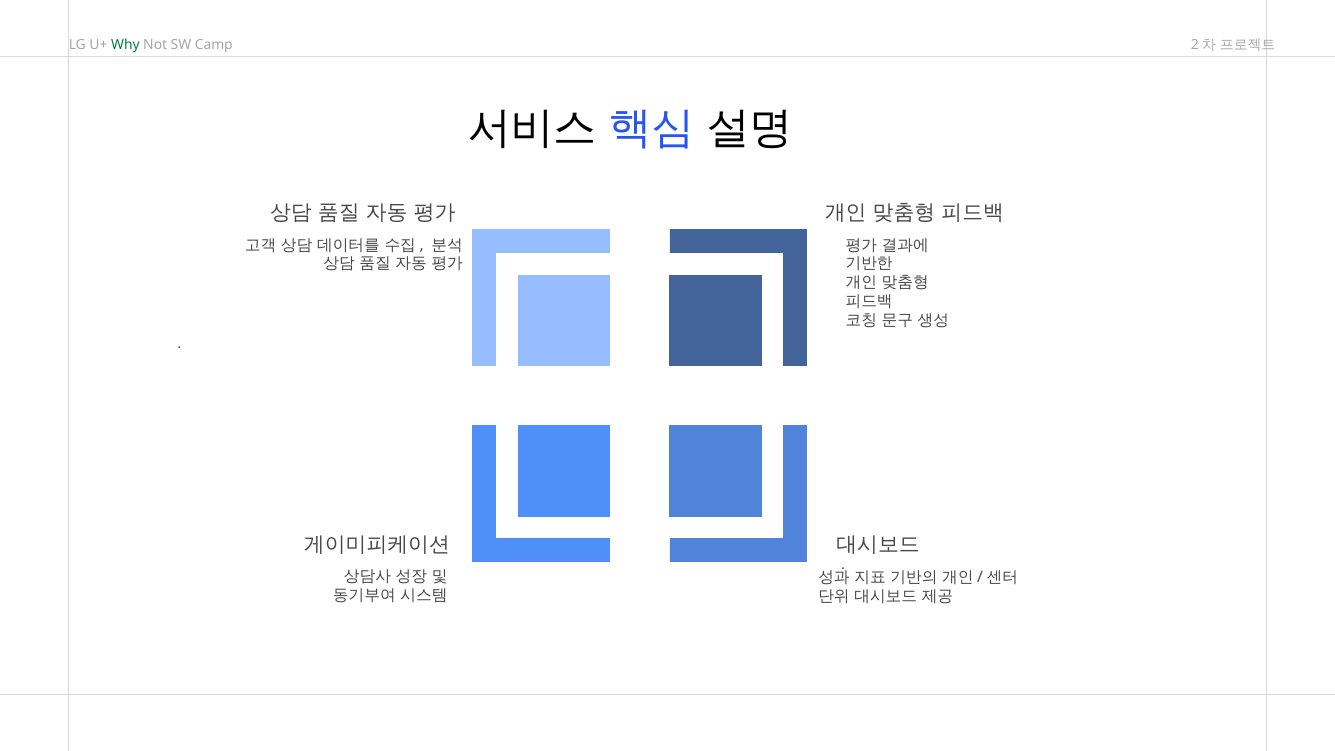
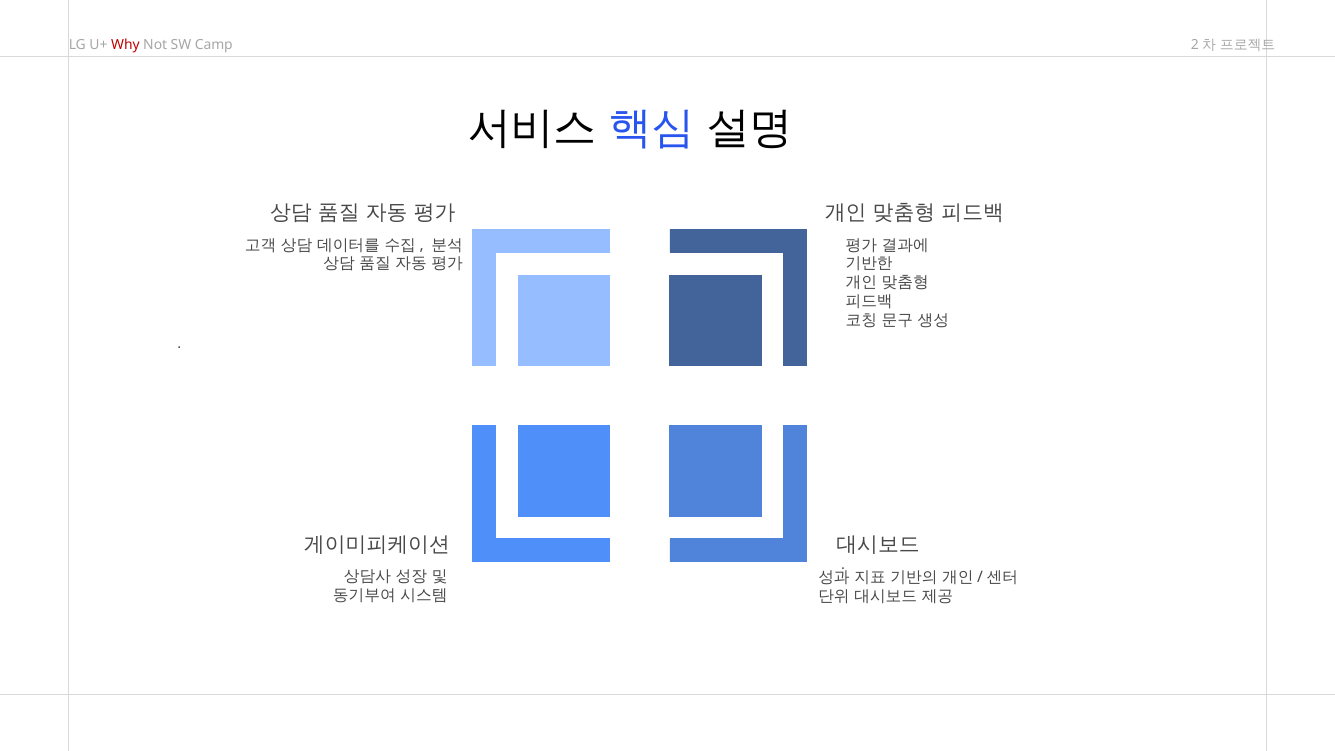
Why colour: green -> red (125, 45)
